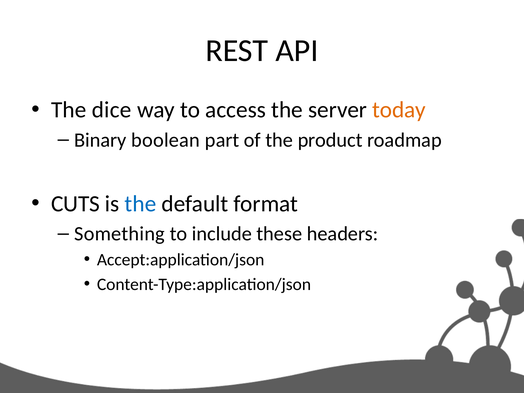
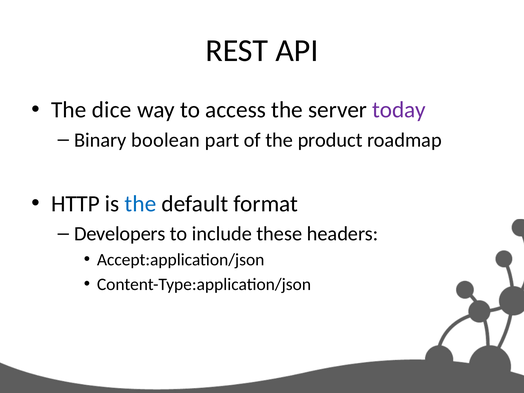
today colour: orange -> purple (399, 110)
CUTS: CUTS -> HTTP (75, 204)
Something: Something -> Developers (120, 234)
